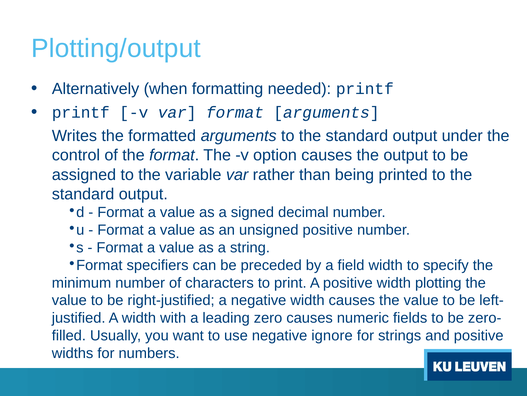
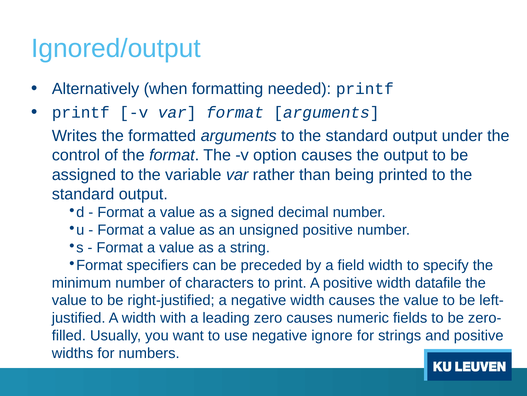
Plotting/output: Plotting/output -> Ignored/output (116, 48)
plotting: plotting -> datafile (438, 282)
